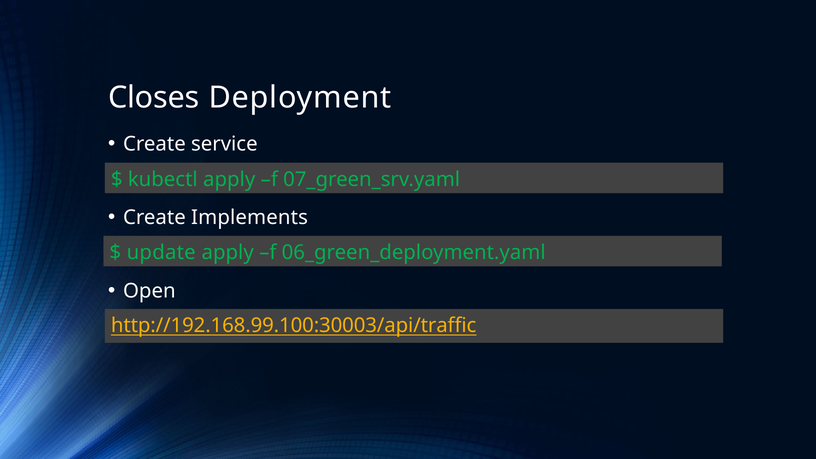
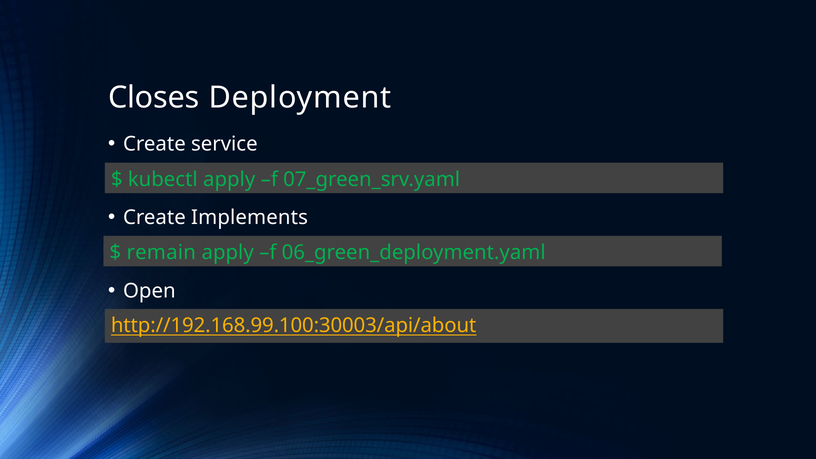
update: update -> remain (161, 253)
http://192.168.99.100:30003/api/traffic: http://192.168.99.100:30003/api/traffic -> http://192.168.99.100:30003/api/about (294, 326)
